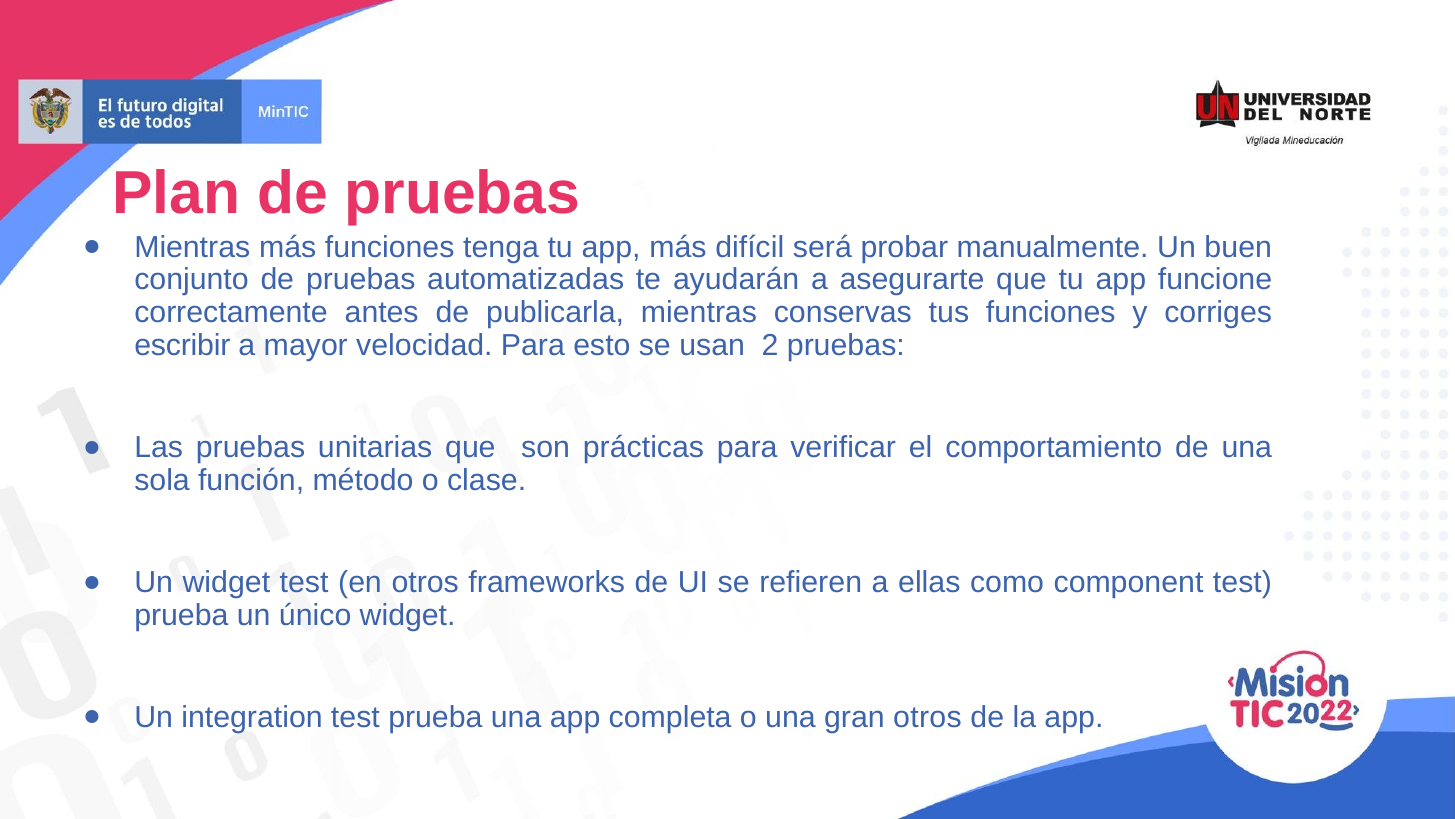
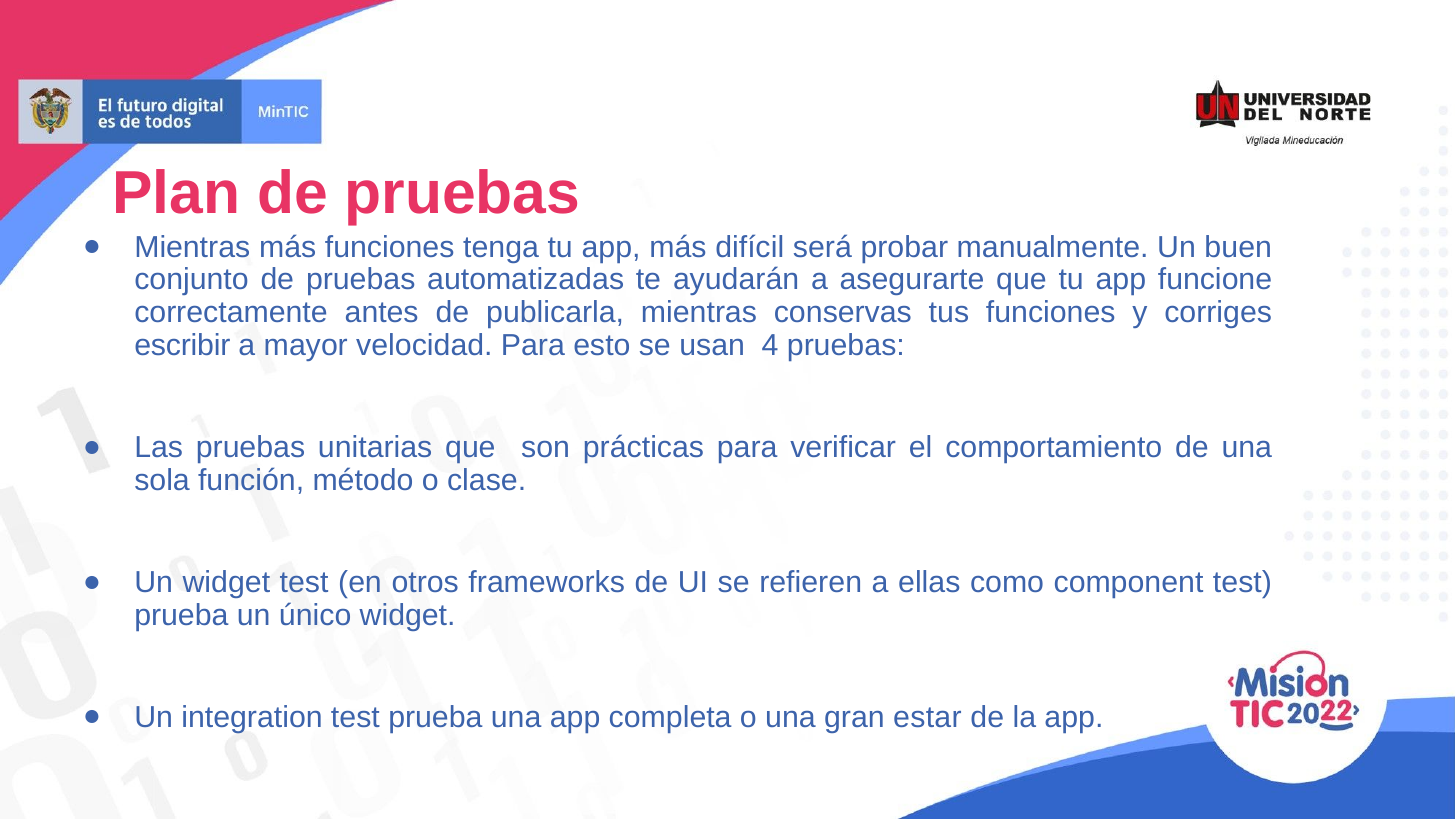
2: 2 -> 4 (770, 345)
gran otros: otros -> estar (927, 717)
